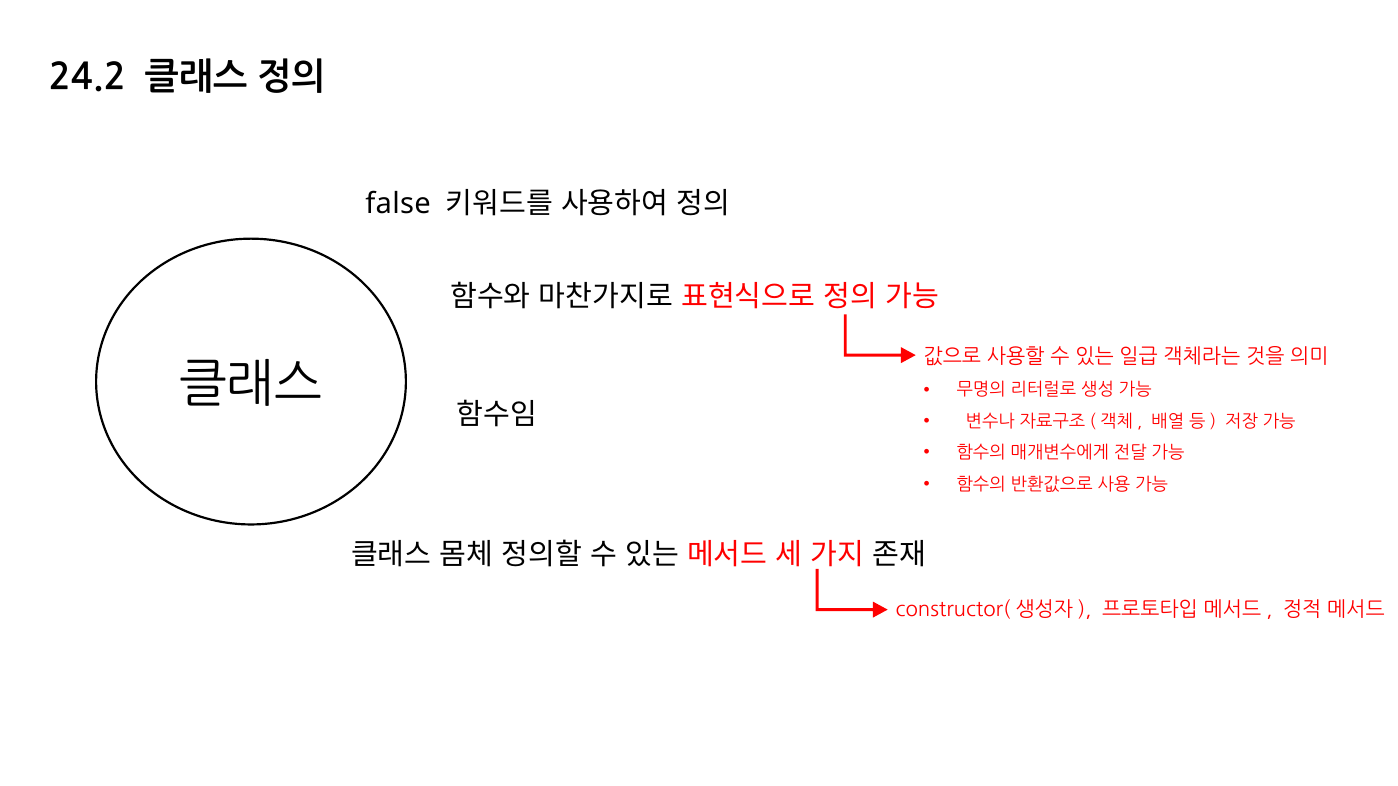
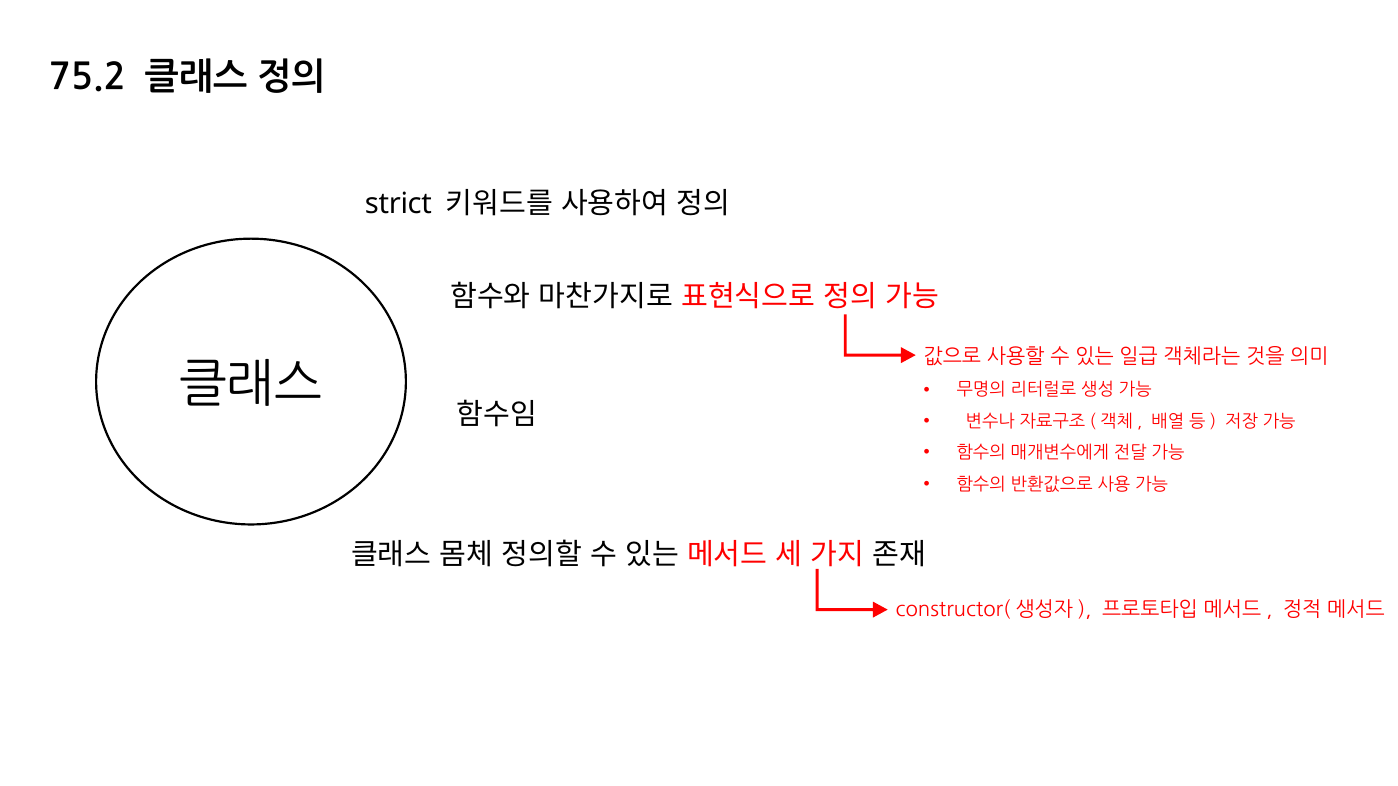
24.2: 24.2 -> 75.2 (87, 78)
false: false -> strict (398, 204)
